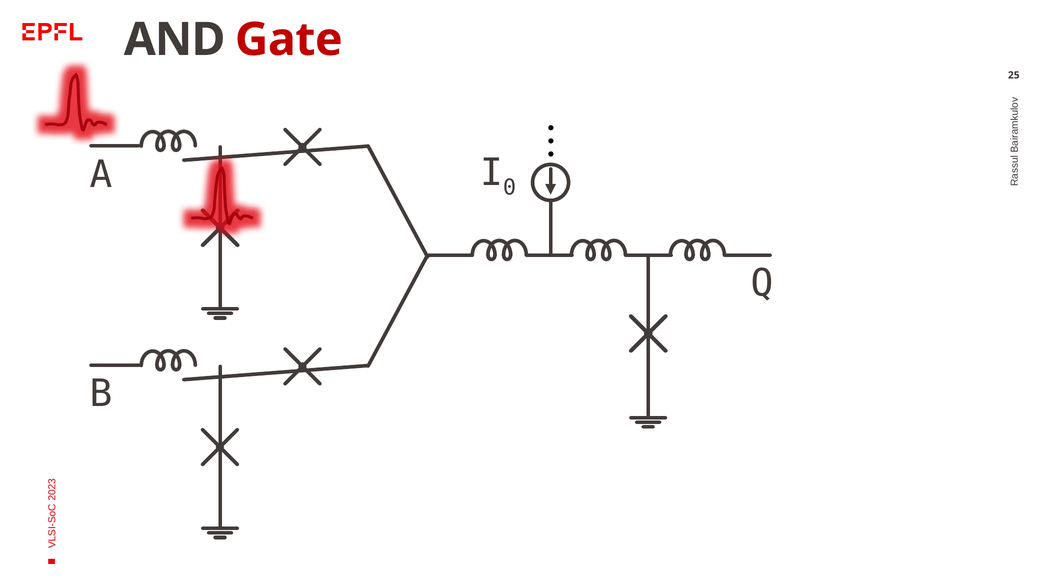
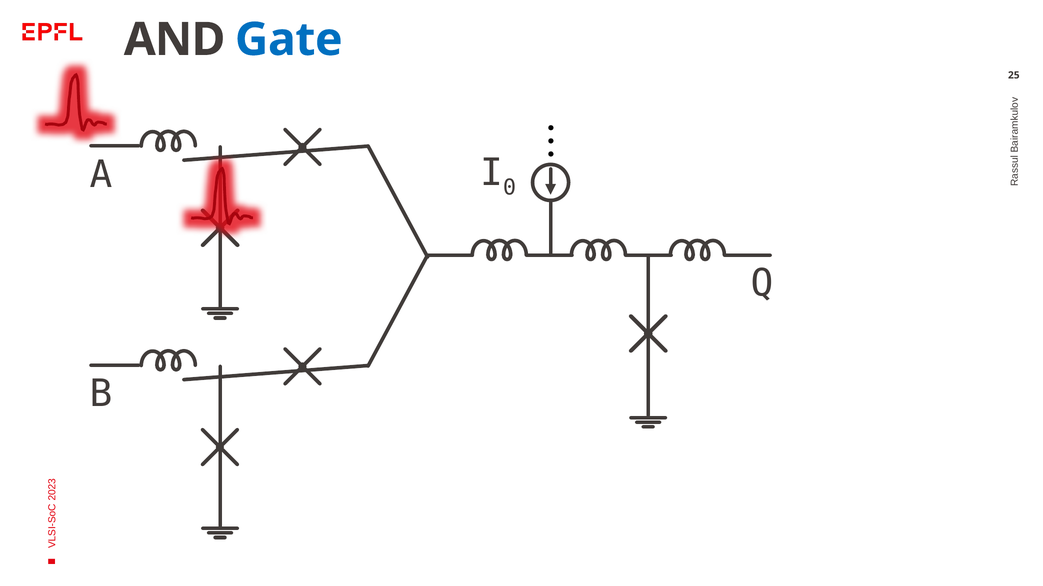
Gate colour: red -> blue (289, 40)
